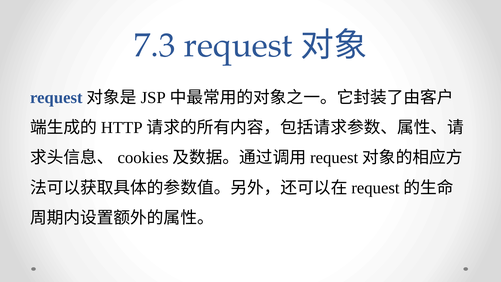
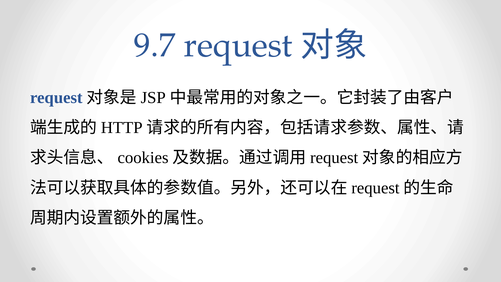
7.3: 7.3 -> 9.7 (155, 46)
